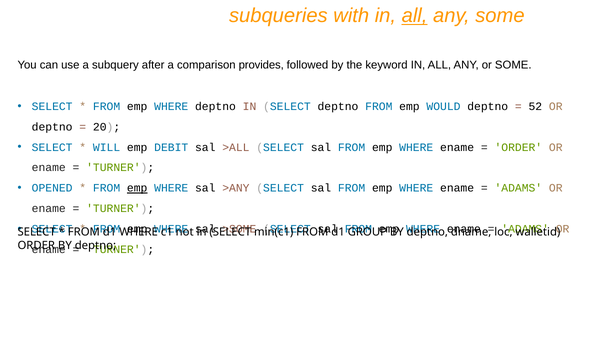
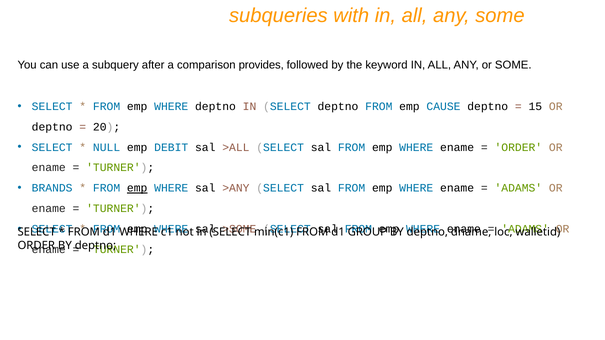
all underline: present -> none (415, 16)
WOULD: WOULD -> CAUSE (443, 107)
52: 52 -> 15 (535, 107)
WILL: WILL -> NULL (107, 147)
OPENED: OPENED -> BRANDS (52, 188)
